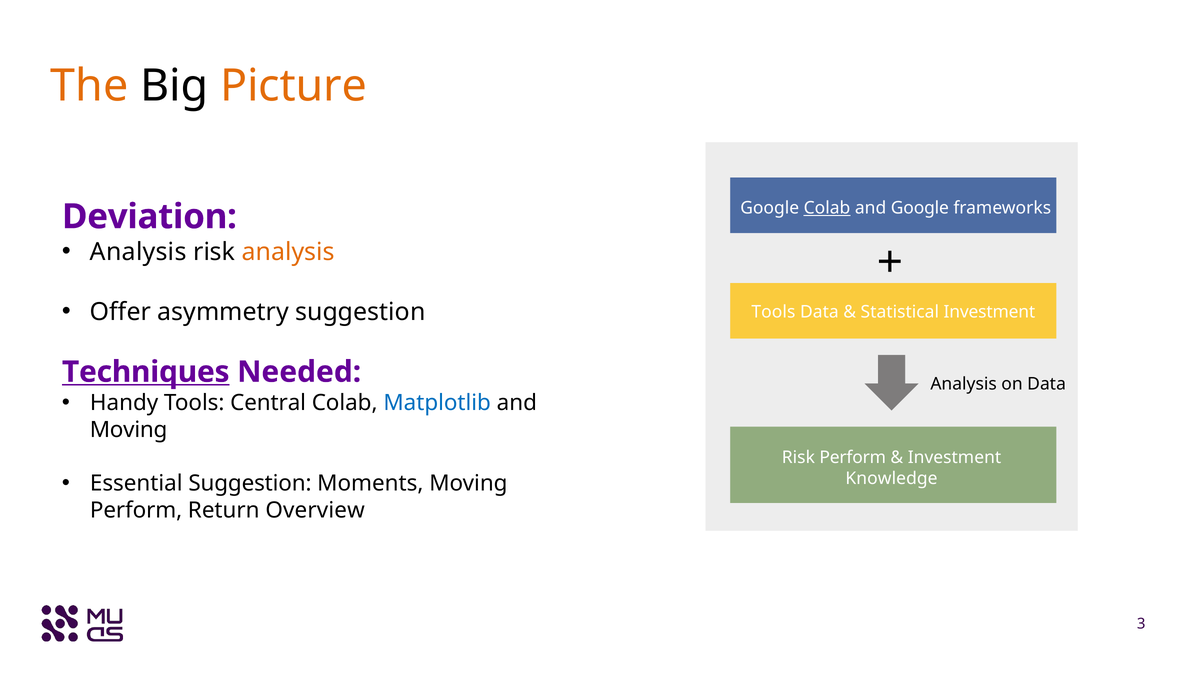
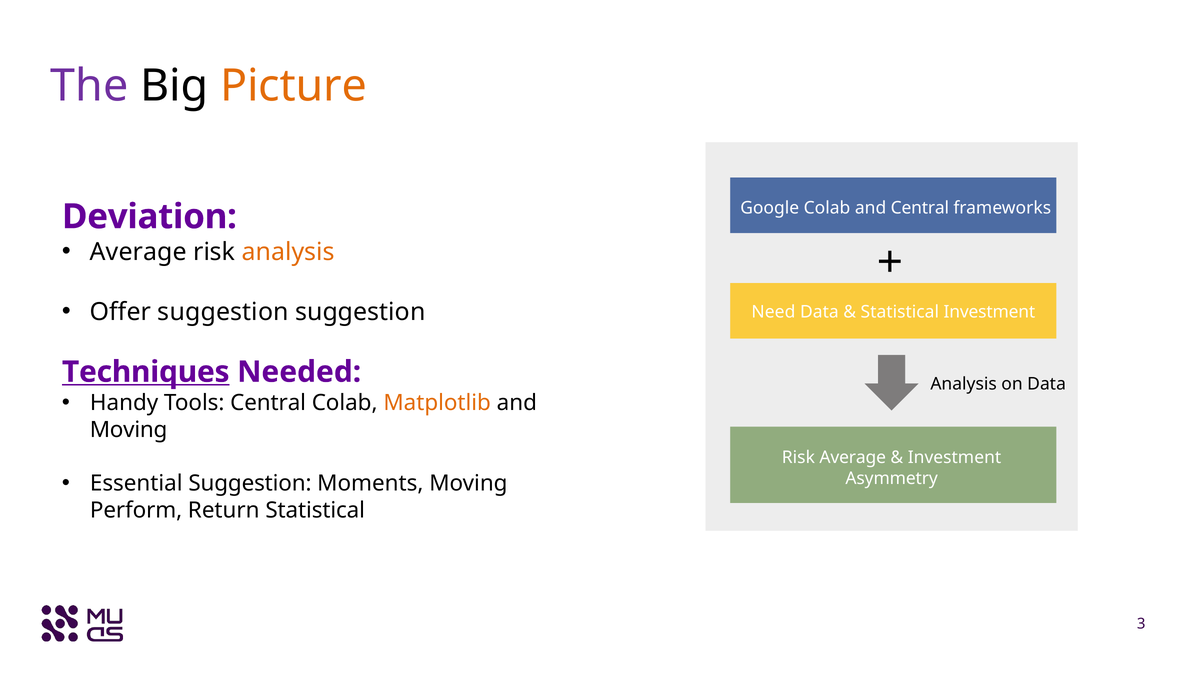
The colour: orange -> purple (89, 86)
Colab underline: present -> none (827, 208)
and Google: Google -> Central (920, 208)
Analysis: Analysis -> Average (138, 252)
Offer asymmetry: asymmetry -> suggestion (223, 312)
Tools: Tools -> Need (773, 312)
Matplotlib colour: blue -> orange (437, 403)
Risk Perform: Perform -> Average (853, 457)
Knowledge: Knowledge -> Asymmetry (892, 478)
Return Overview: Overview -> Statistical (315, 510)
